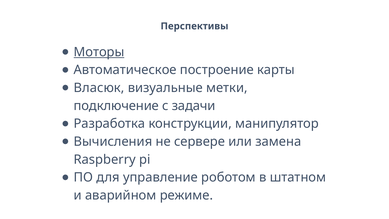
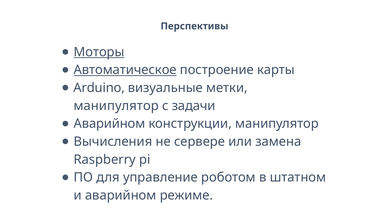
Автоматическое underline: none -> present (125, 70)
Власюк: Власюк -> Arduino (99, 88)
подключение: подключение -> манипулятор (116, 106)
Разработка: Разработка -> Аварийном (109, 124)
